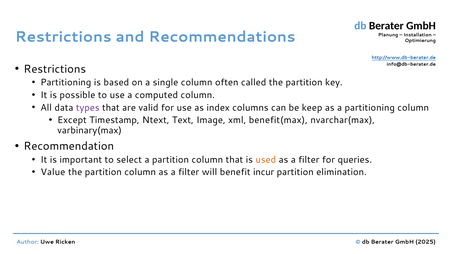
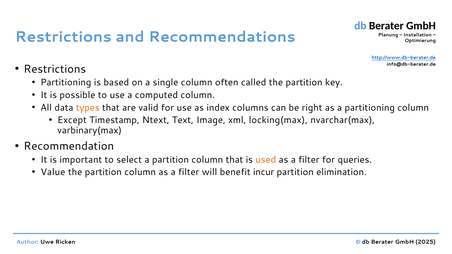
types colour: purple -> orange (88, 108)
keep: keep -> right (312, 108)
benefit(max: benefit(max -> locking(max (278, 120)
